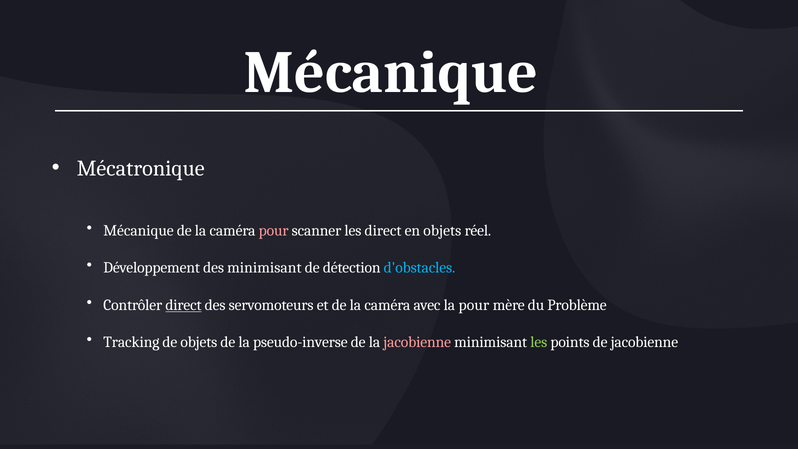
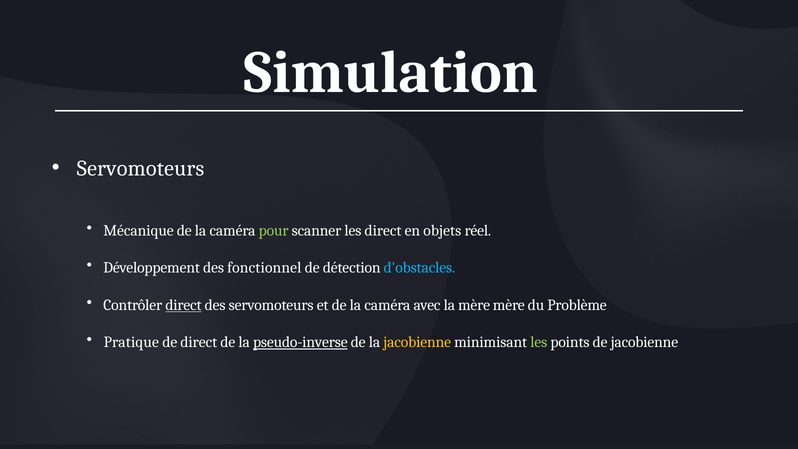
Mécanique: Mécanique -> Simulation (391, 72)
Mécatronique: Mécatronique -> Servomoteurs (141, 168)
pour colour: pink -> light green (274, 230)
des minimisant: minimisant -> fonctionnel (264, 268)
la pour: pour -> mère (474, 305)
Tracking: Tracking -> Pratique (131, 342)
de objets: objets -> direct (199, 342)
pseudo-inverse underline: none -> present (300, 342)
jacobienne colour: pink -> yellow (417, 342)
